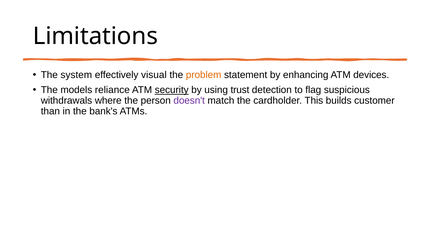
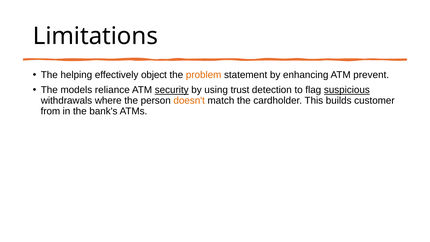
system: system -> helping (76, 75)
visual: visual -> object (154, 75)
devices: devices -> prevent (371, 75)
suspicious underline: none -> present (347, 90)
doesn't colour: purple -> orange (189, 101)
than: than -> from (50, 111)
